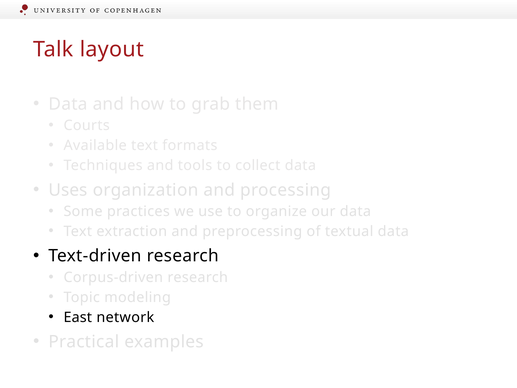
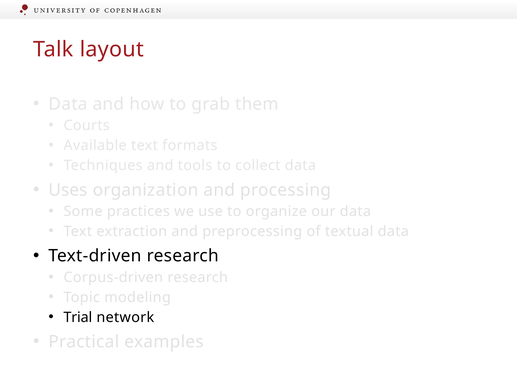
East: East -> Trial (78, 317)
